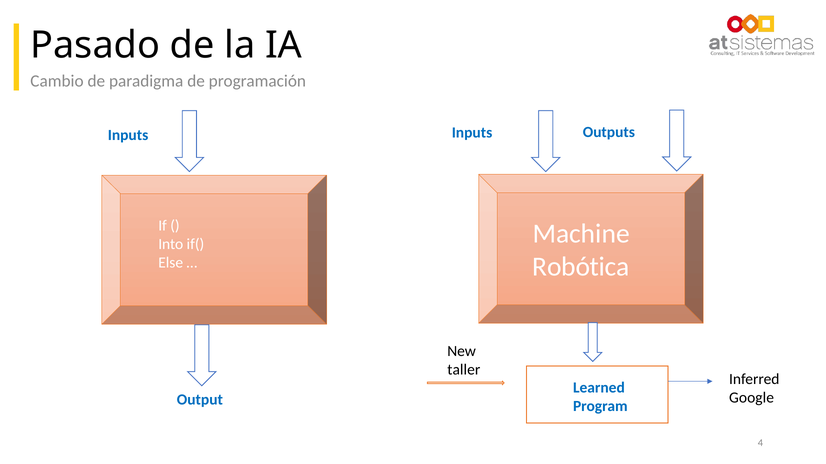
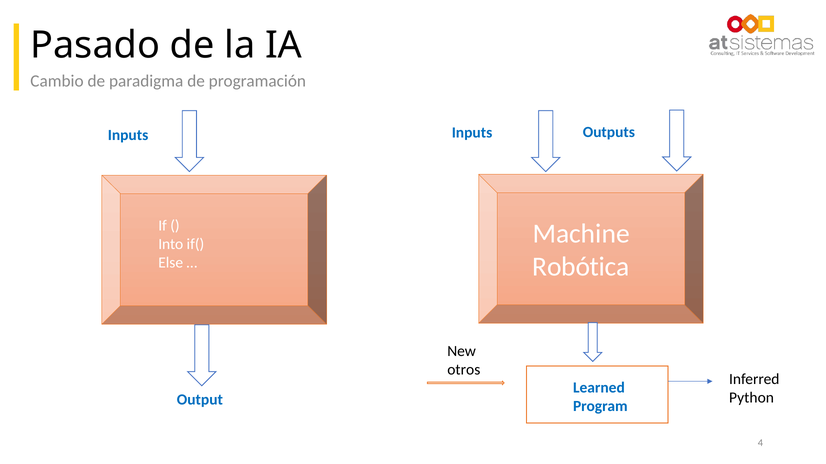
taller: taller -> otros (464, 370)
Google: Google -> Python (752, 398)
